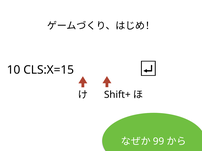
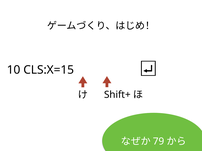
99: 99 -> 79 (159, 142)
